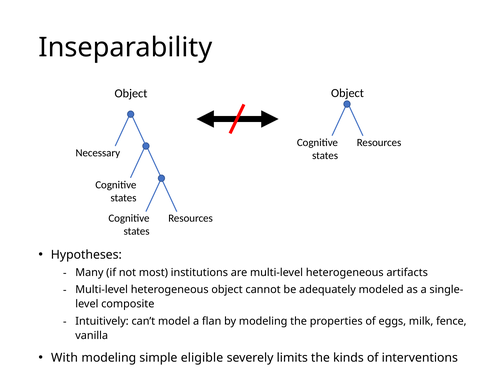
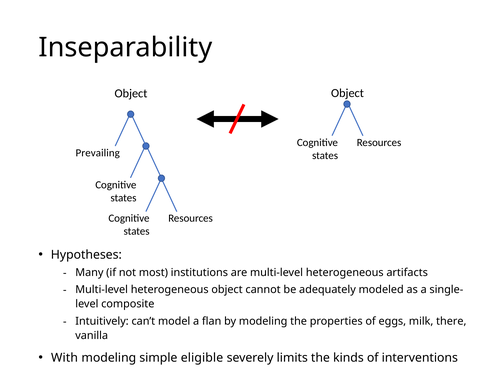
Necessary: Necessary -> Prevailing (98, 153)
fence: fence -> there (451, 321)
